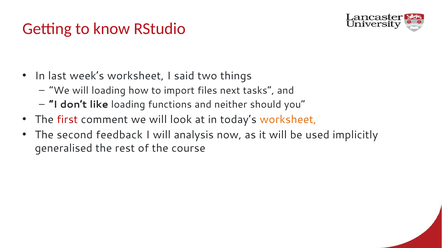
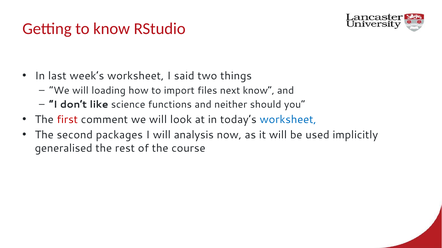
next tasks: tasks -> know (259, 91)
like loading: loading -> science (128, 105)
worksheet colour: orange -> blue (288, 120)
feedback: feedback -> packages (119, 135)
